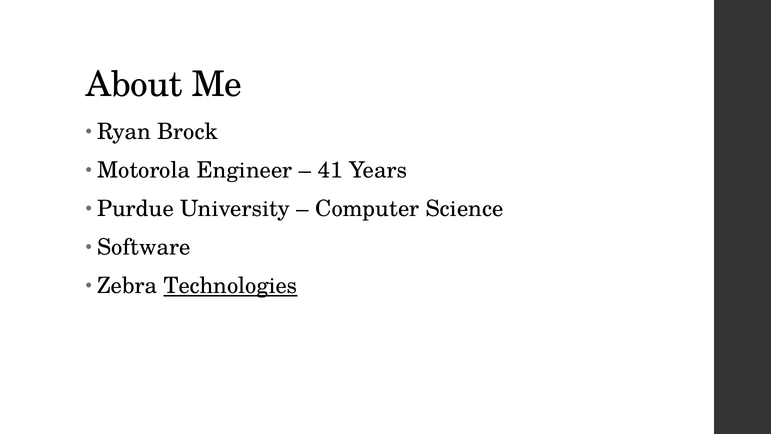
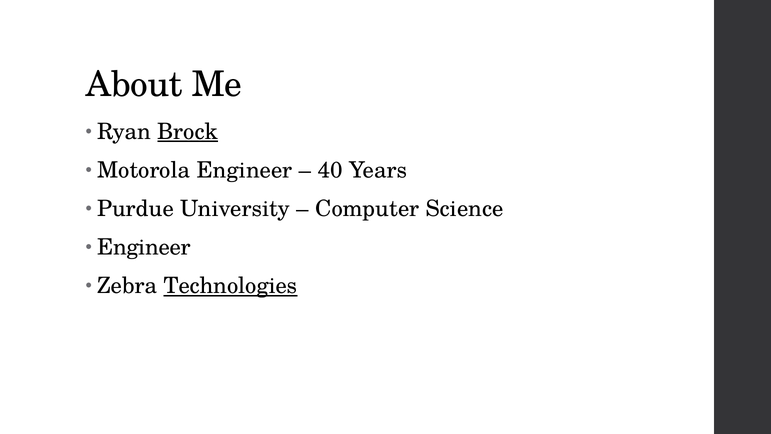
Brock underline: none -> present (188, 132)
41: 41 -> 40 (330, 170)
Software: Software -> Engineer (144, 247)
